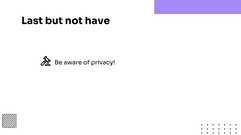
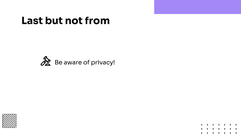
have: have -> from (97, 21)
